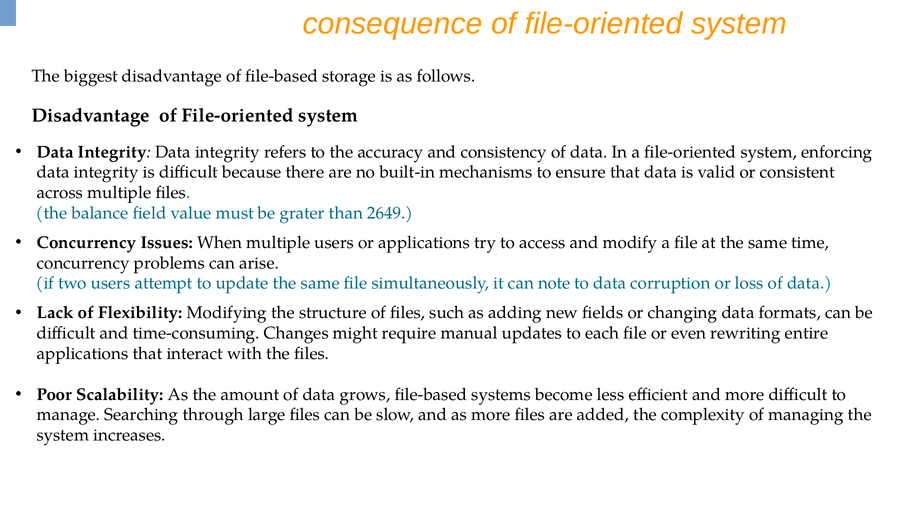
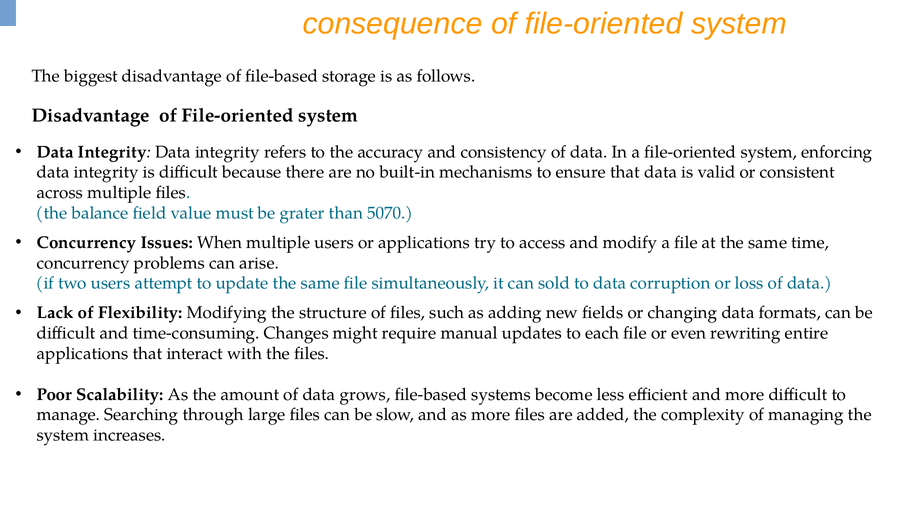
2649: 2649 -> 5070 (390, 213)
note: note -> sold (554, 283)
